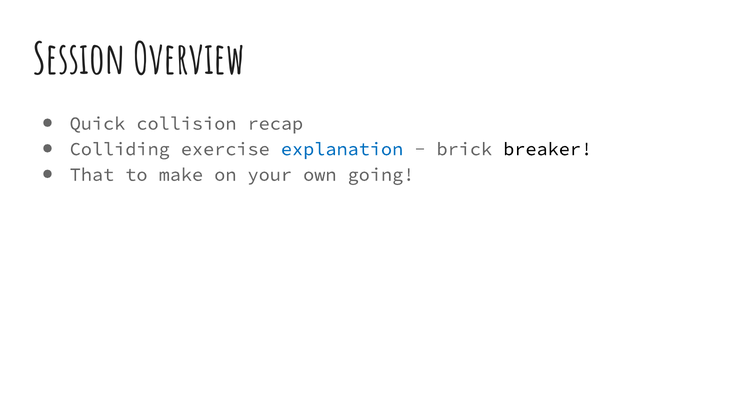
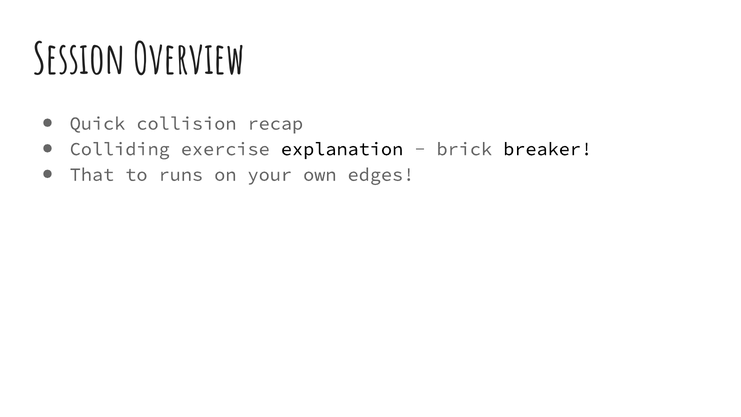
explanation colour: blue -> black (342, 149)
make: make -> runs (181, 175)
going: going -> edges (381, 175)
